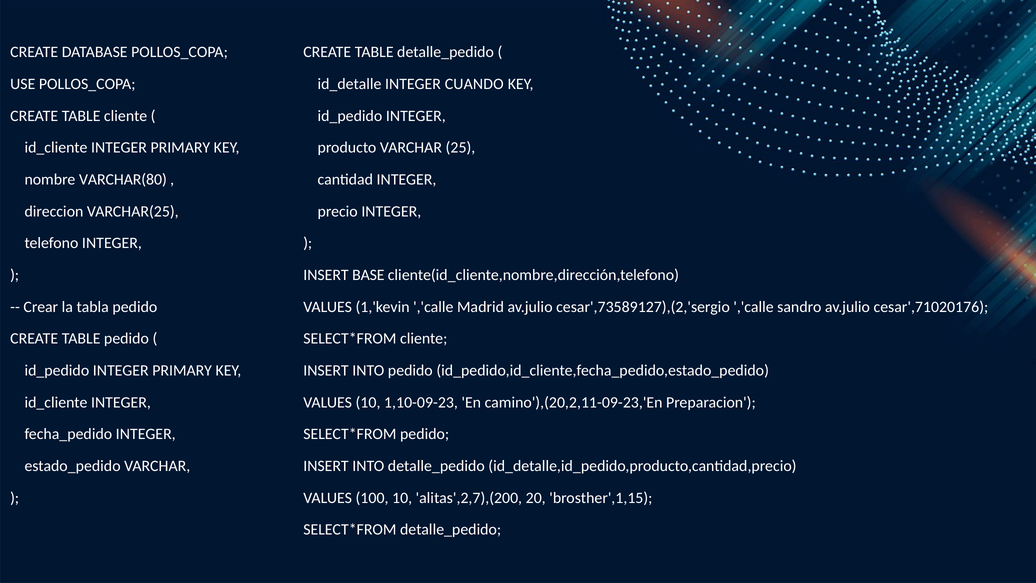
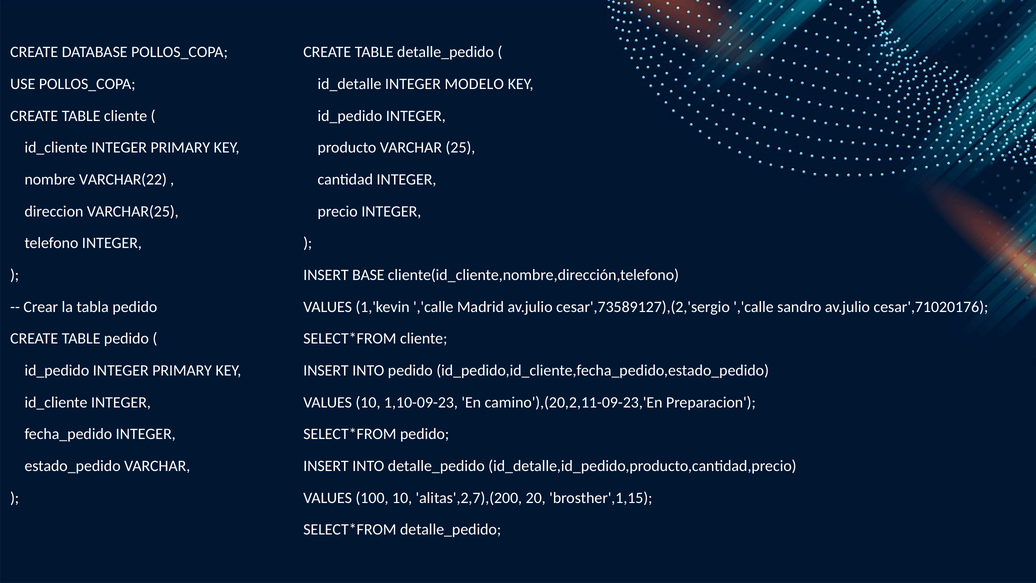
CUANDO: CUANDO -> MODELO (474, 84)
VARCHAR(80: VARCHAR(80 -> VARCHAR(22 (123, 179)
